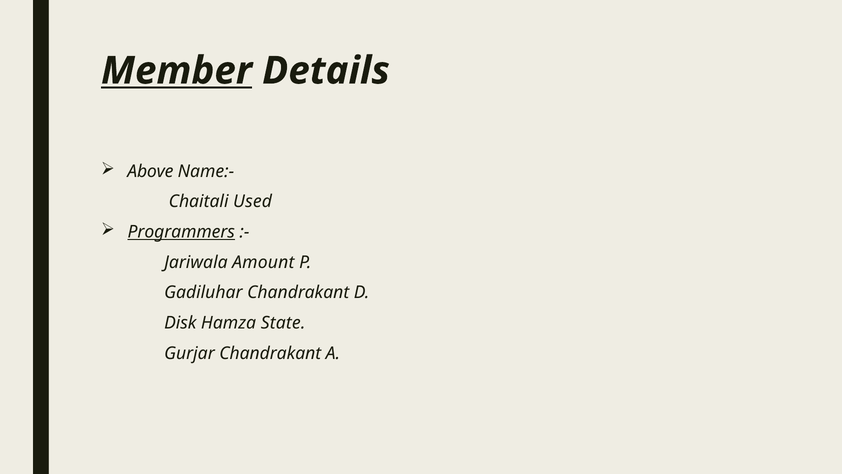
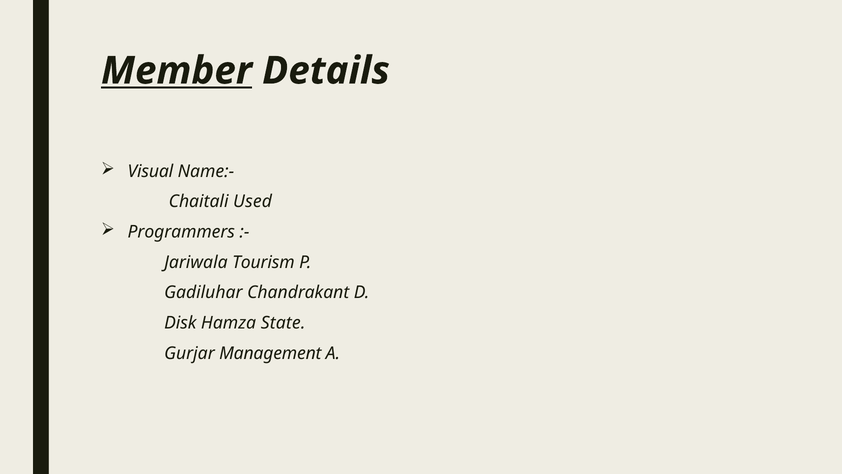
Above: Above -> Visual (150, 171)
Programmers underline: present -> none (181, 232)
Amount: Amount -> Tourism (263, 262)
Gurjar Chandrakant: Chandrakant -> Management (270, 353)
